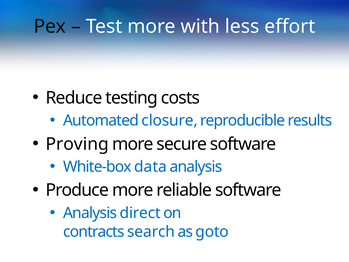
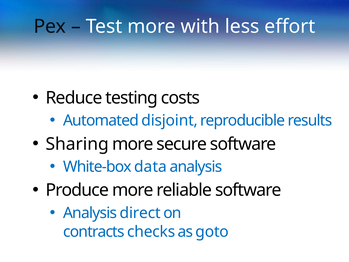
closure: closure -> disjoint (170, 120)
Proving: Proving -> Sharing (77, 144)
search: search -> checks (151, 231)
